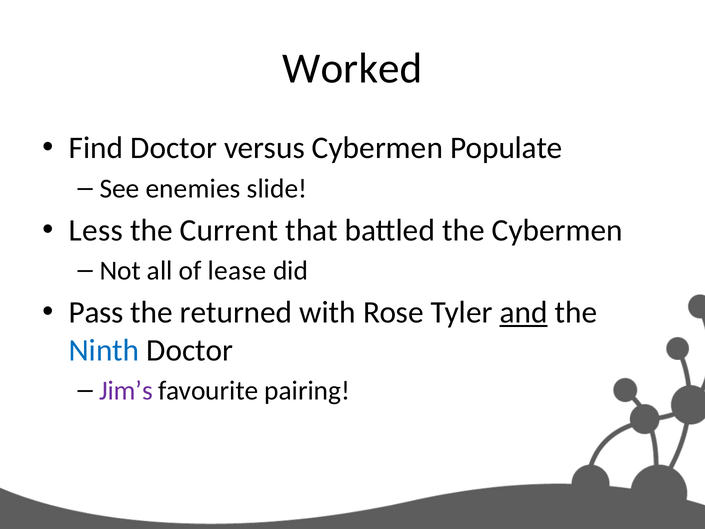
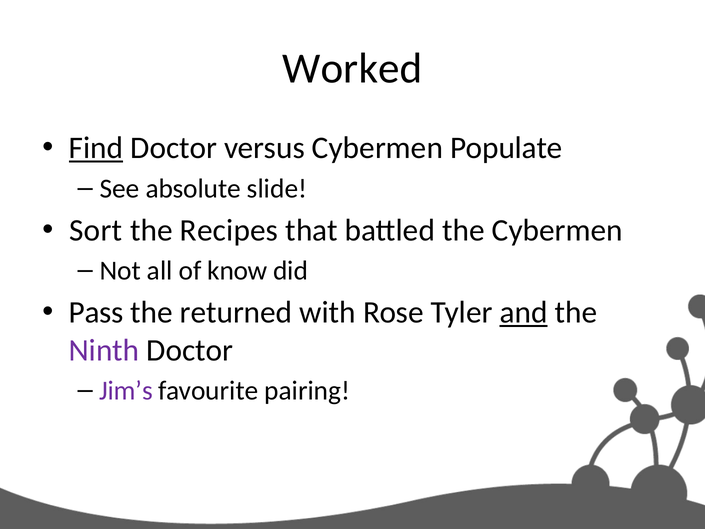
Find underline: none -> present (96, 148)
enemies: enemies -> absolute (193, 188)
Less: Less -> Sort (96, 230)
Current: Current -> Recipes (229, 230)
lease: lease -> know (237, 271)
Ninth colour: blue -> purple (104, 350)
